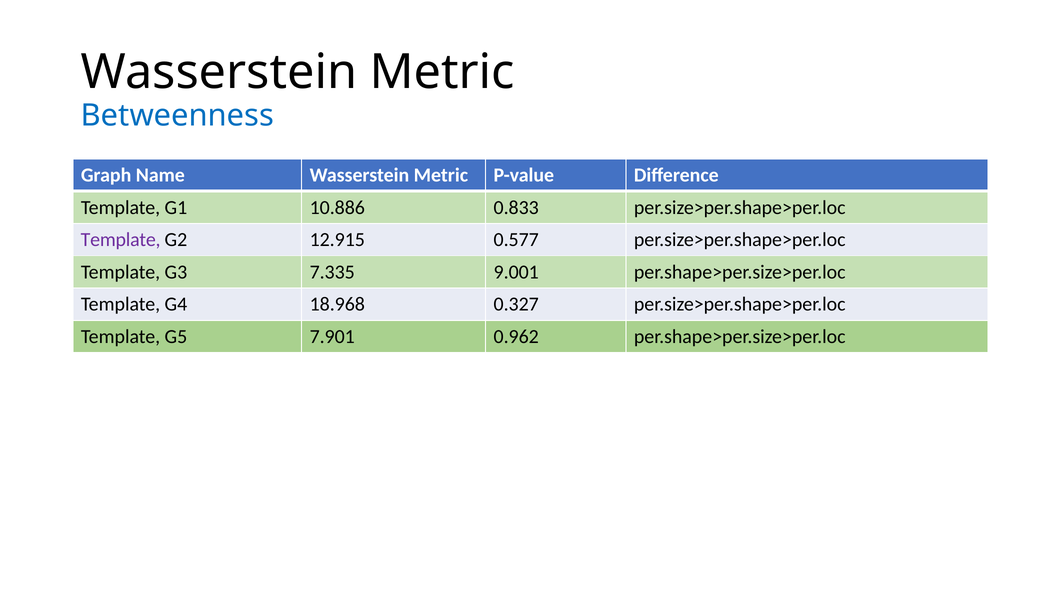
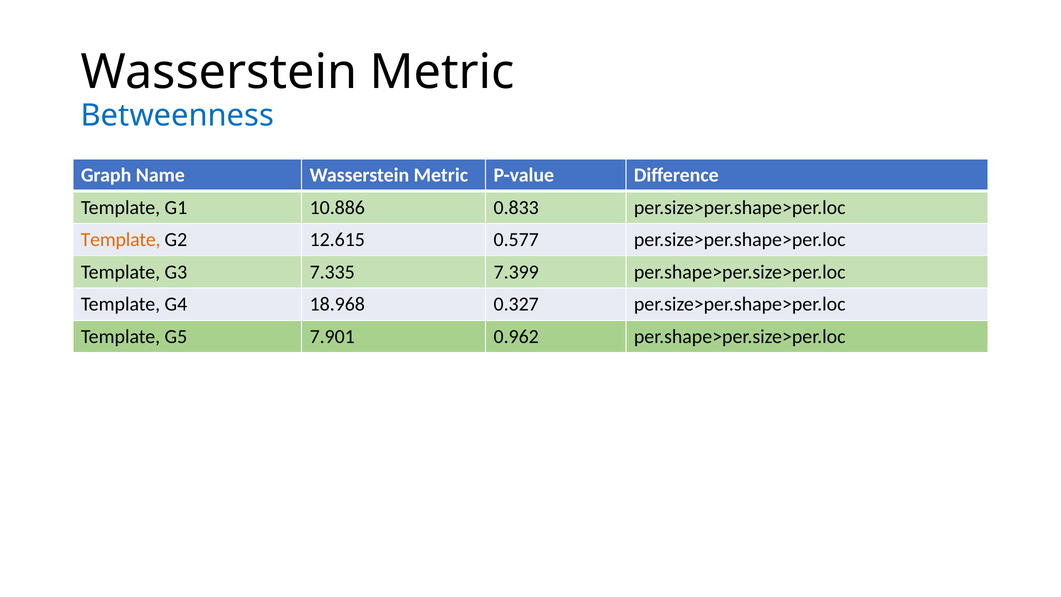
Template colour: purple -> orange (121, 240)
12.915: 12.915 -> 12.615 (337, 240)
9.001: 9.001 -> 7.399 (516, 272)
